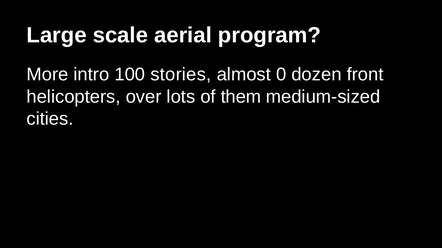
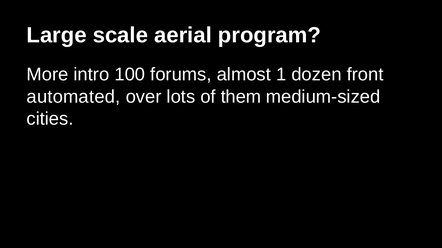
stories: stories -> forums (181, 75)
0: 0 -> 1 (281, 75)
helicopters: helicopters -> automated (73, 97)
